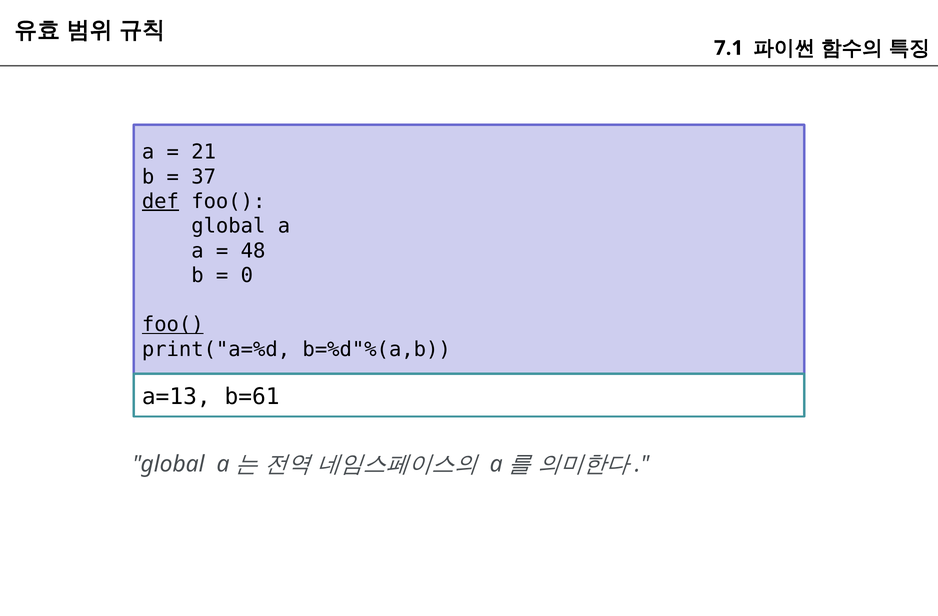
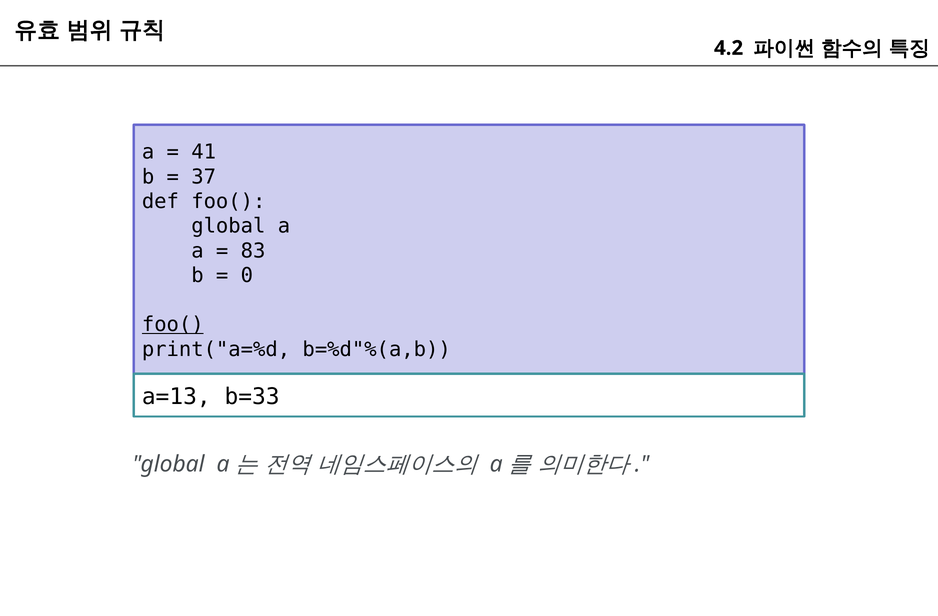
7.1: 7.1 -> 4.2 (729, 48)
21: 21 -> 41 (204, 152)
def underline: present -> none (160, 202)
48: 48 -> 83 (253, 251)
b=61: b=61 -> b=33 (252, 397)
